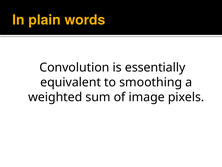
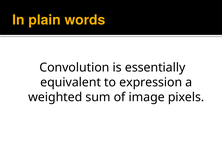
smoothing: smoothing -> expression (151, 82)
